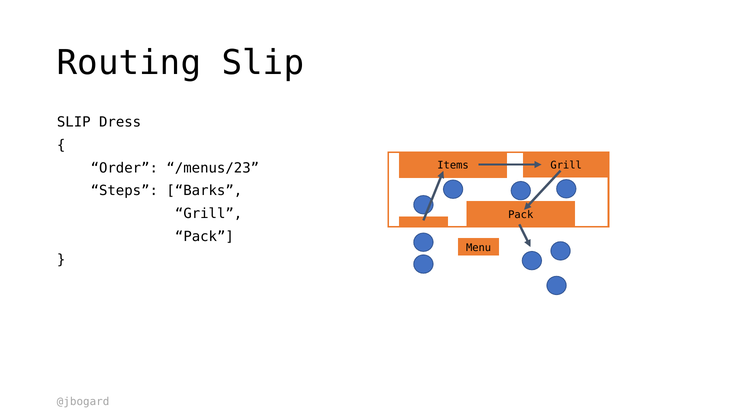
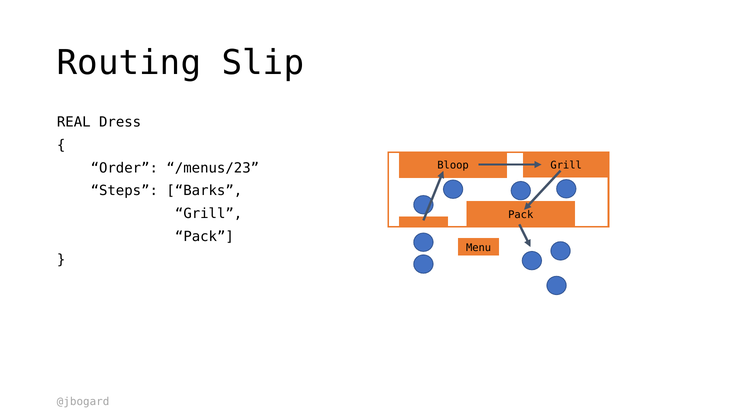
SLIP: SLIP -> REAL (74, 122)
Items: Items -> Bloop (453, 166)
